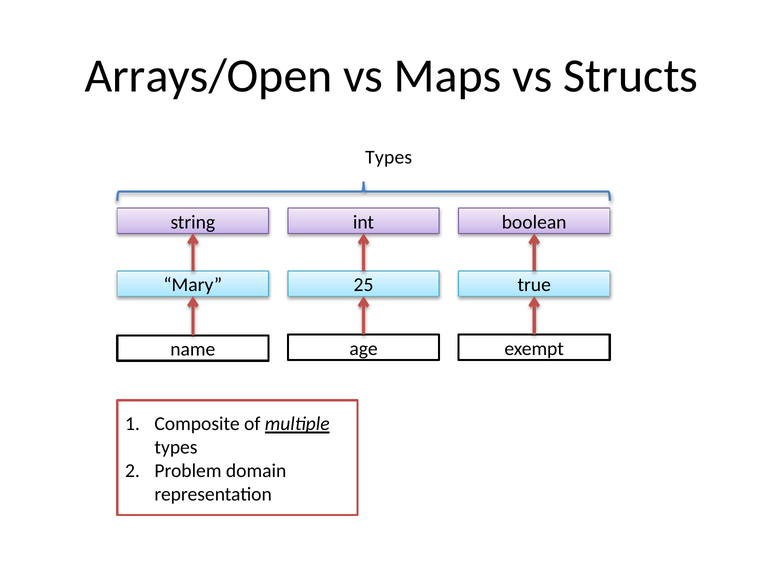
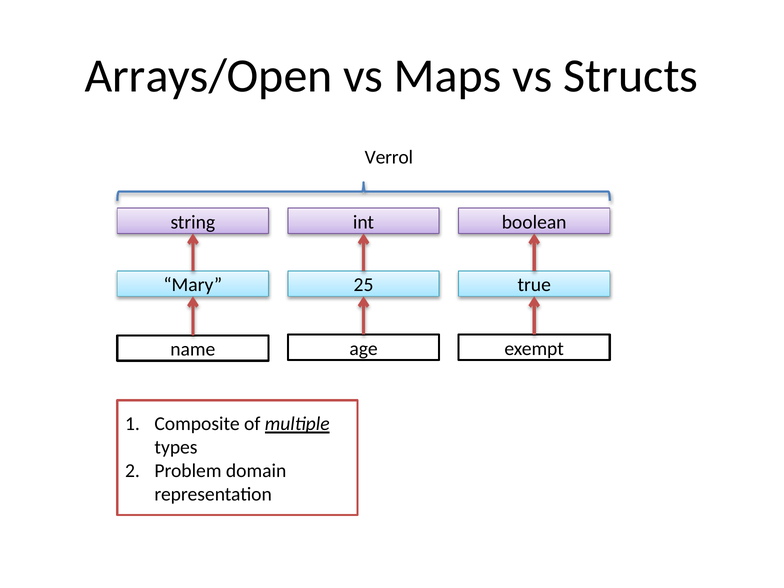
Types: Types -> Verrol (389, 157)
